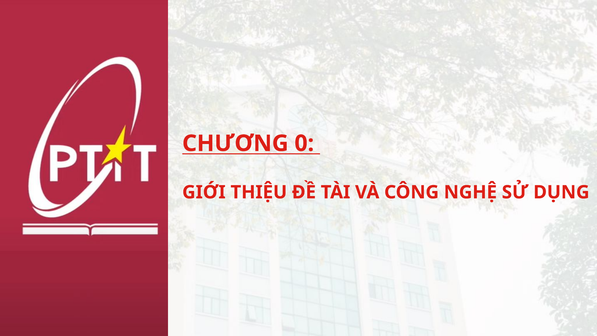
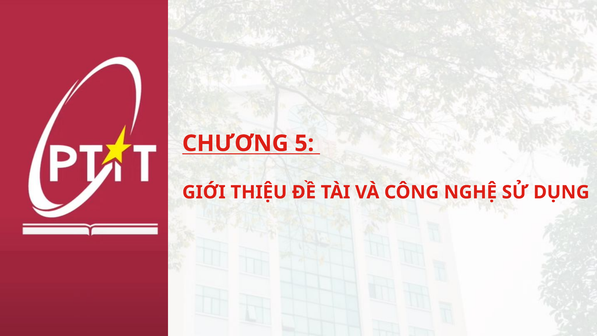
0: 0 -> 5 (304, 143)
